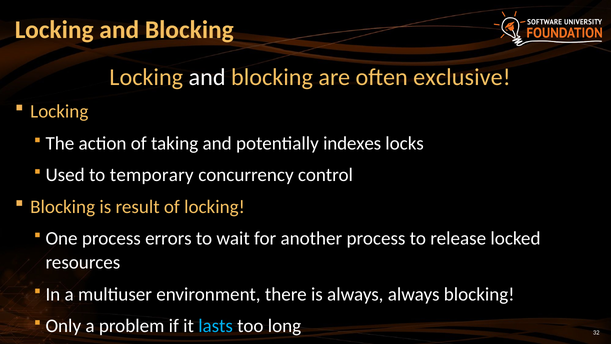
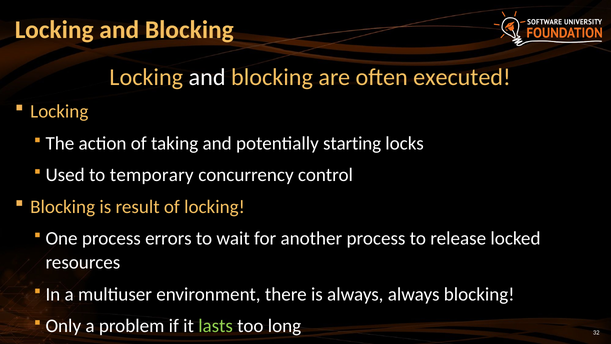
exclusive: exclusive -> executed (462, 77)
indexes: indexes -> starting (352, 143)
lasts colour: light blue -> light green (216, 326)
